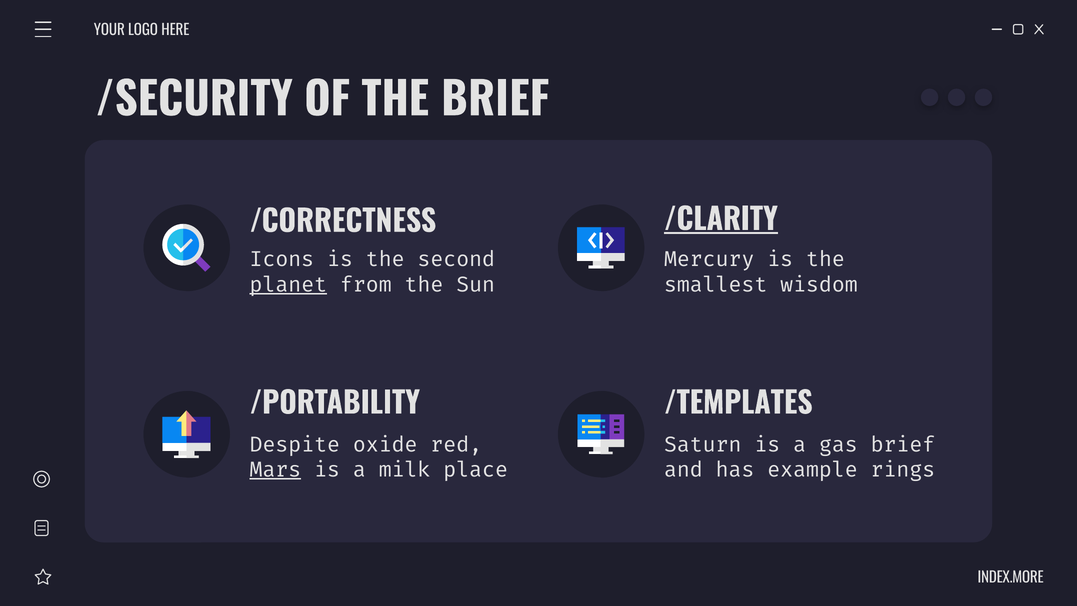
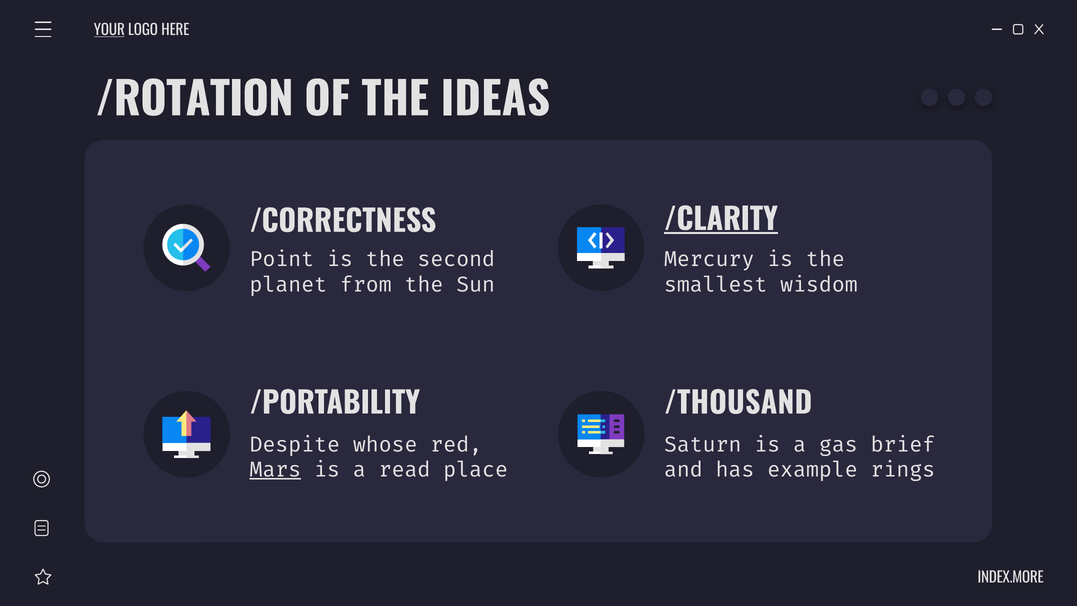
YOUR underline: none -> present (109, 30)
/SECURITY: /SECURITY -> /ROTATION (194, 100)
THE BRIEF: BRIEF -> IDEAS (495, 100)
Icons: Icons -> Point (282, 259)
planet underline: present -> none (288, 285)
/TEMPLATES: /TEMPLATES -> /THOUSAND (738, 404)
oxide: oxide -> whose (385, 444)
milk: milk -> read (405, 470)
